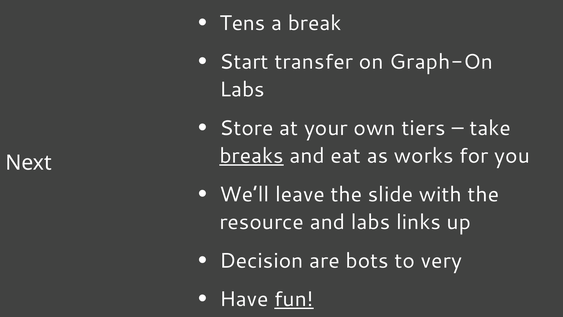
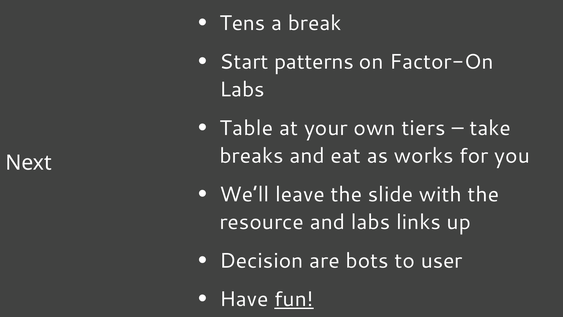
transfer: transfer -> patterns (314, 62)
Graph-On: Graph-On -> Factor-On (442, 62)
Store: Store -> Table (246, 128)
breaks underline: present -> none (252, 156)
very: very -> user (442, 260)
